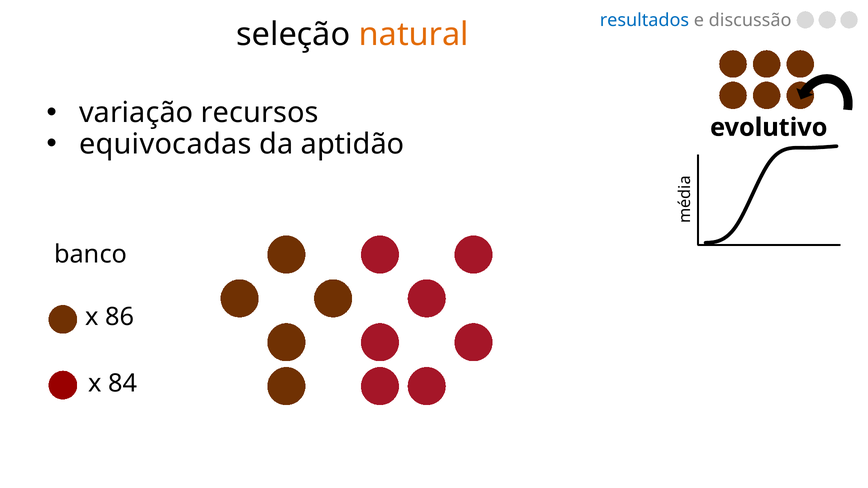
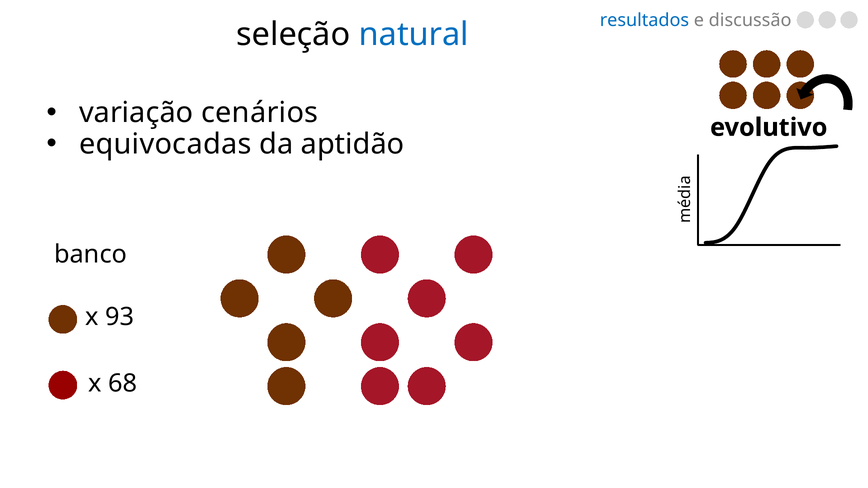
natural colour: orange -> blue (414, 34)
recursos: recursos -> cenários (260, 113)
86: 86 -> 93 (120, 317)
84: 84 -> 68 (123, 384)
